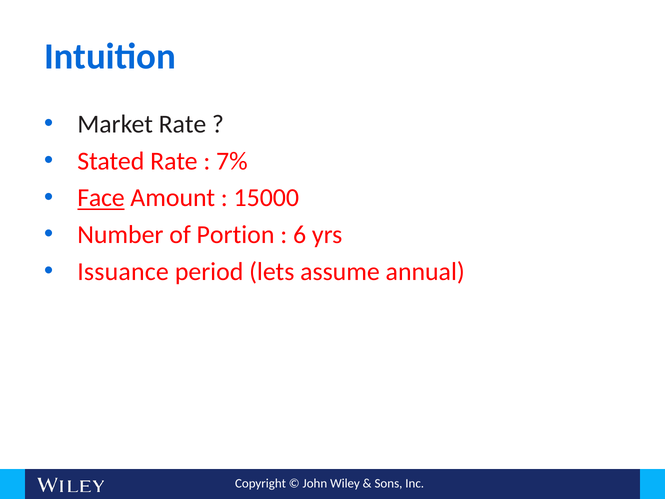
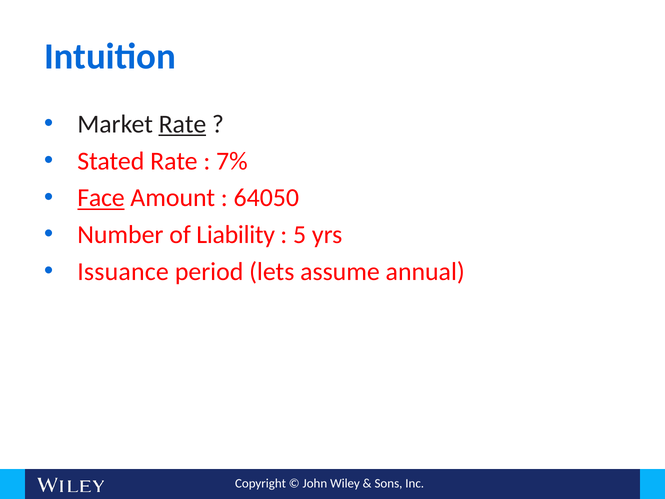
Rate underline: none -> present (182, 124)
15000: 15000 -> 64050 (266, 198)
Portion: Portion -> Liability (236, 235)
6: 6 -> 5 (300, 235)
